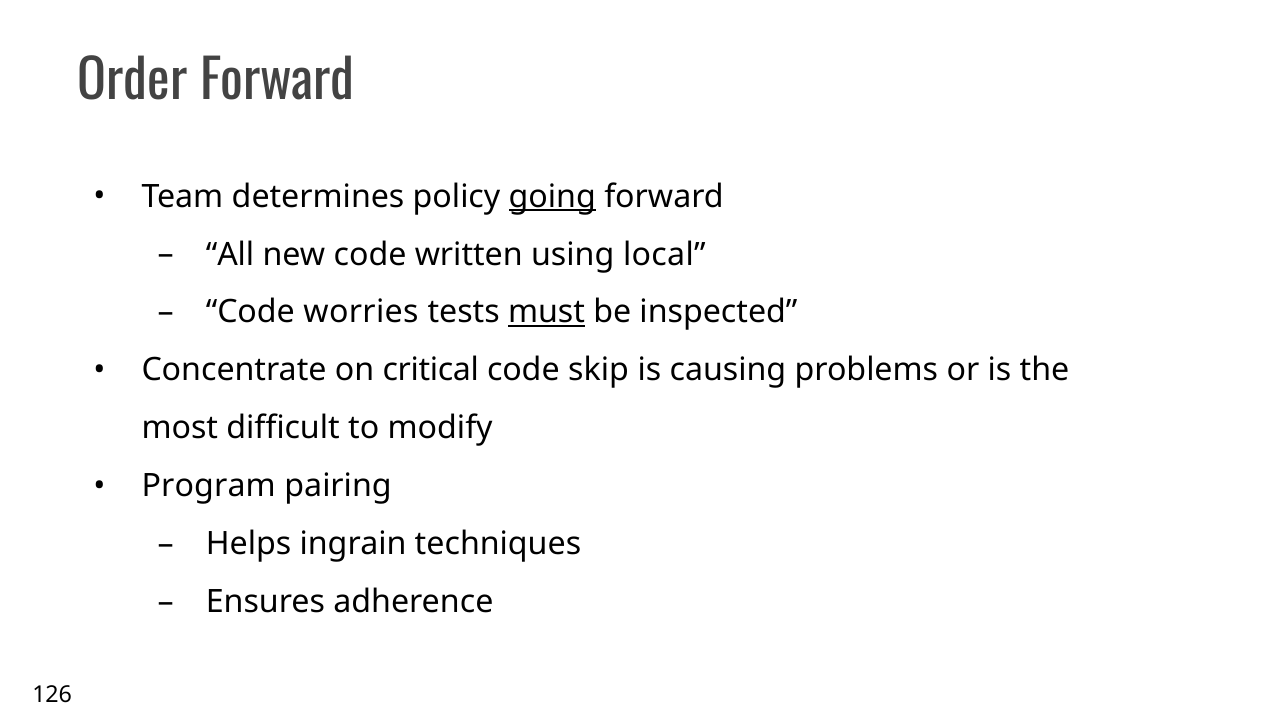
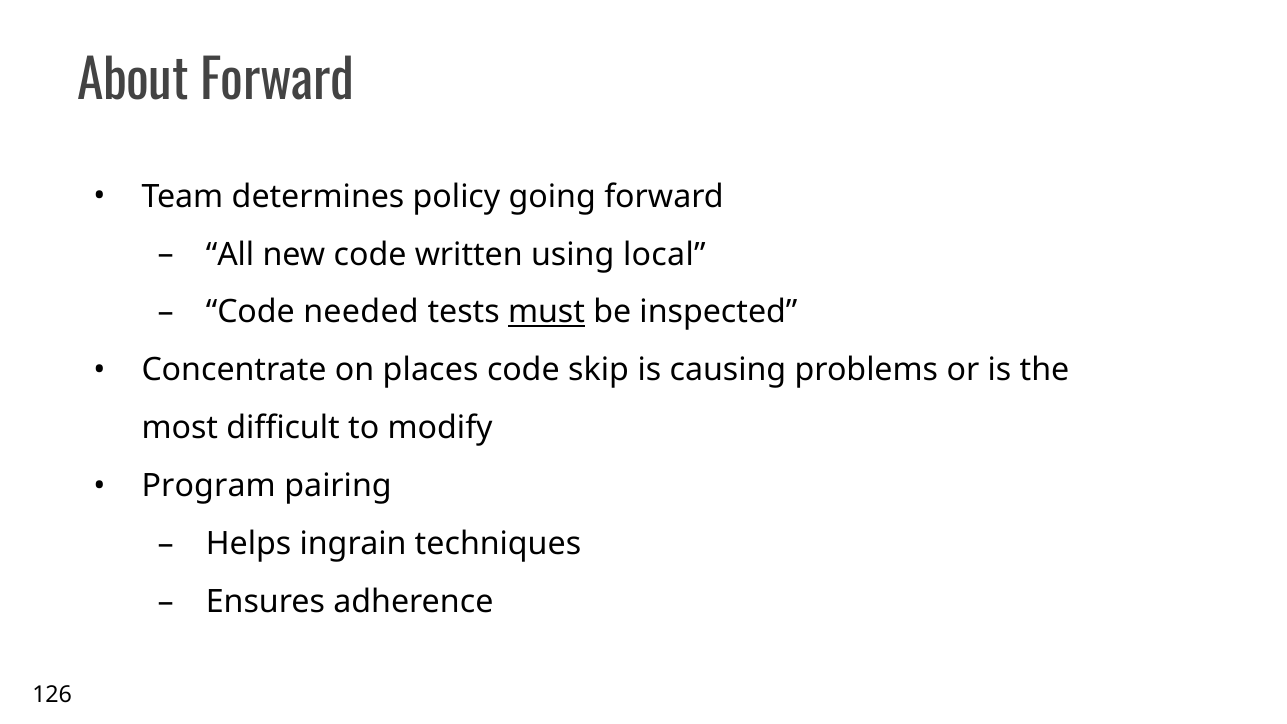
Order: Order -> About (133, 82)
going underline: present -> none (552, 197)
worries: worries -> needed (361, 312)
critical: critical -> places (431, 370)
